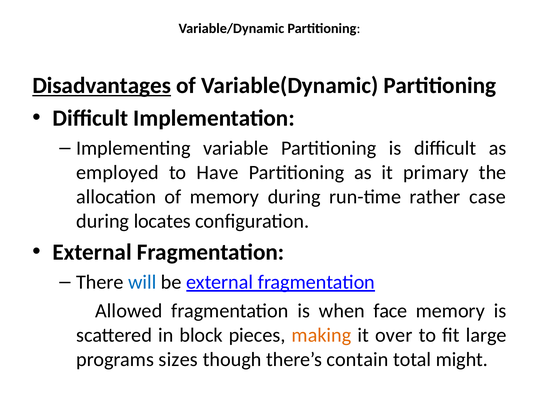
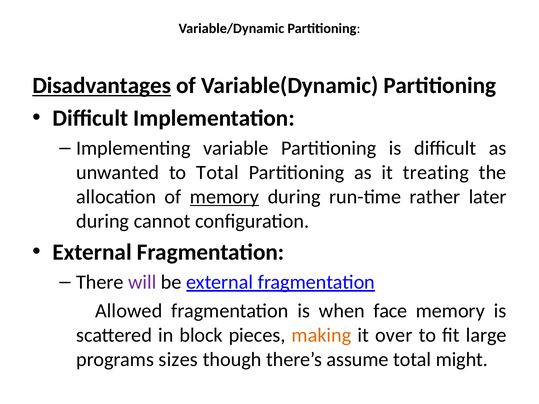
employed: employed -> unwanted (118, 173)
to Have: Have -> Total (217, 173)
primary: primary -> treating (436, 173)
memory underline: none -> present (225, 197)
case: case -> later (488, 197)
locates: locates -> cannot (162, 221)
will colour: blue -> purple (142, 282)
contain: contain -> assume (358, 360)
